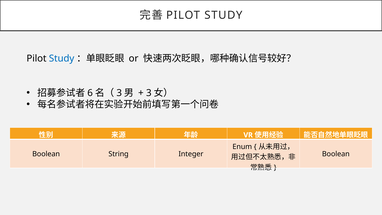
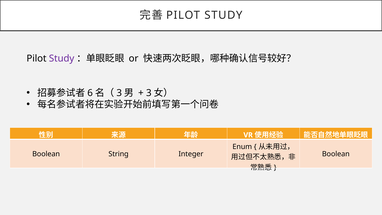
Study colour: blue -> purple (62, 59)
